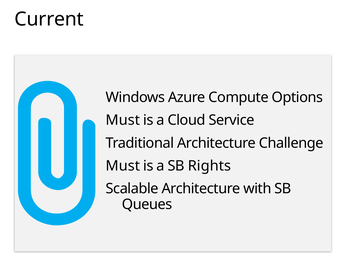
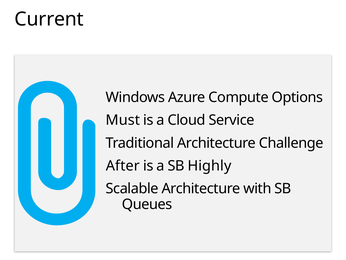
Must: Must -> After (123, 166)
Rights: Rights -> Highly (209, 166)
